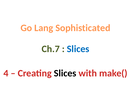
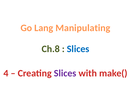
Sophisticated: Sophisticated -> Manipulating (83, 28)
Ch.7: Ch.7 -> Ch.8 (51, 49)
Slices colour: black -> purple (65, 73)
